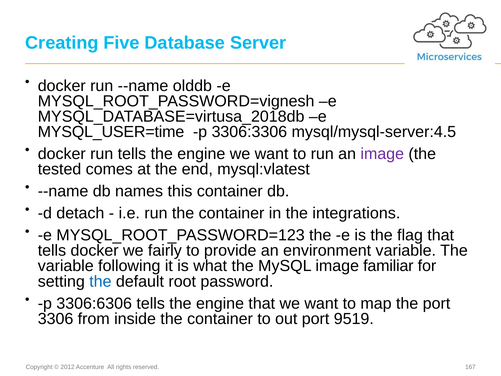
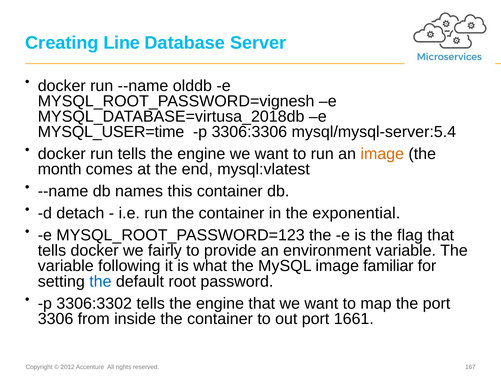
Five: Five -> Line (122, 43)
mysql/mysql-server:4.5: mysql/mysql-server:4.5 -> mysql/mysql-server:5.4 (374, 132)
image colour: purple -> orange (382, 154)
tested: tested -> month (60, 169)
integrations: integrations -> exponential (356, 213)
3306:6306: 3306:6306 -> 3306:3302 (94, 303)
9519: 9519 -> 1661 (354, 319)
